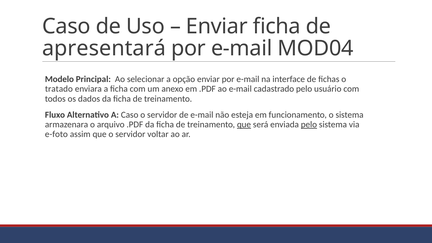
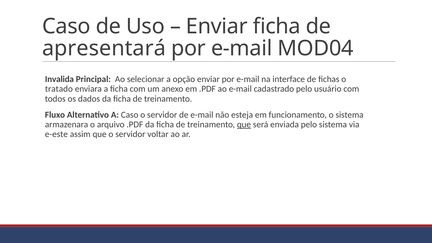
Modelo: Modelo -> Invalida (59, 79)
pelo underline: present -> none (309, 125)
e-foto: e-foto -> e-este (56, 134)
